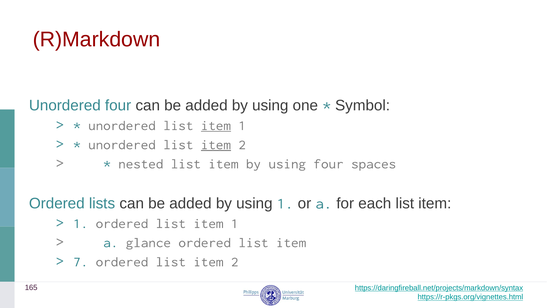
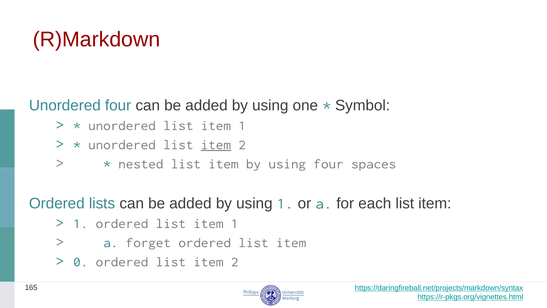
item underline: present -> none (216, 125)
glance: glance -> forget (148, 242)
7: 7 -> 0 (81, 262)
